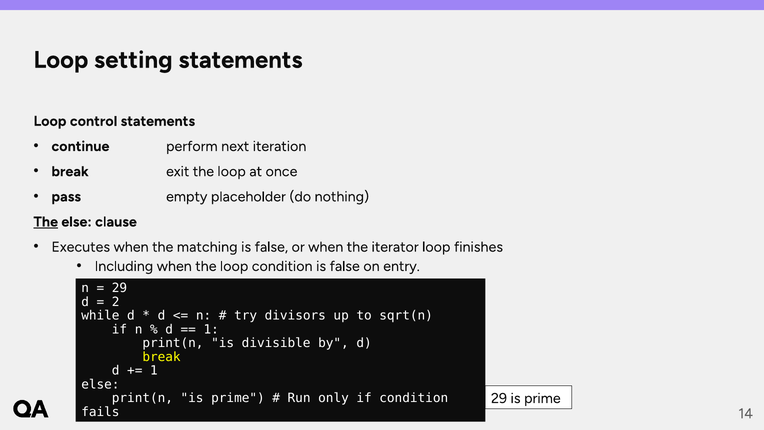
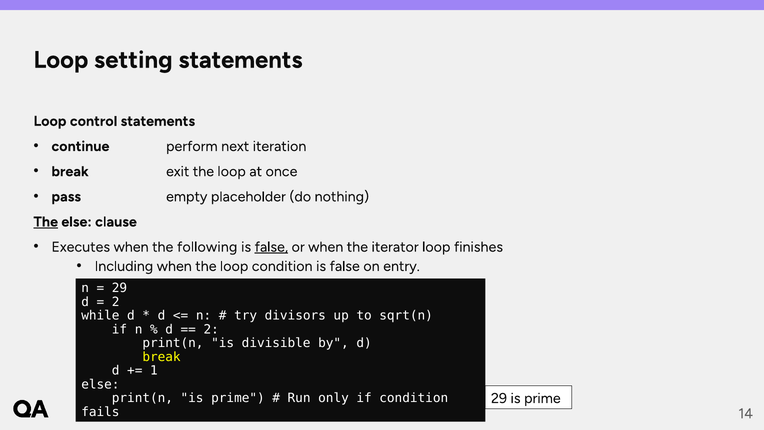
matching: matching -> following (207, 247)
false underline: none -> present (271, 247)
1: 1 -> 2 (211, 329)
